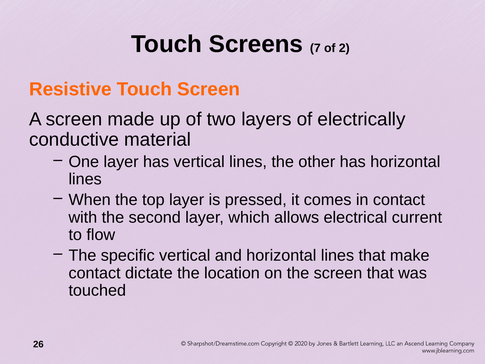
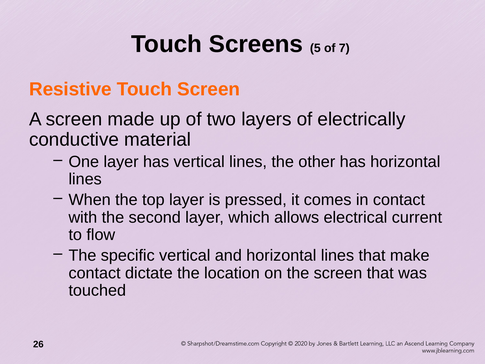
7: 7 -> 5 (315, 48)
2: 2 -> 7 (344, 48)
